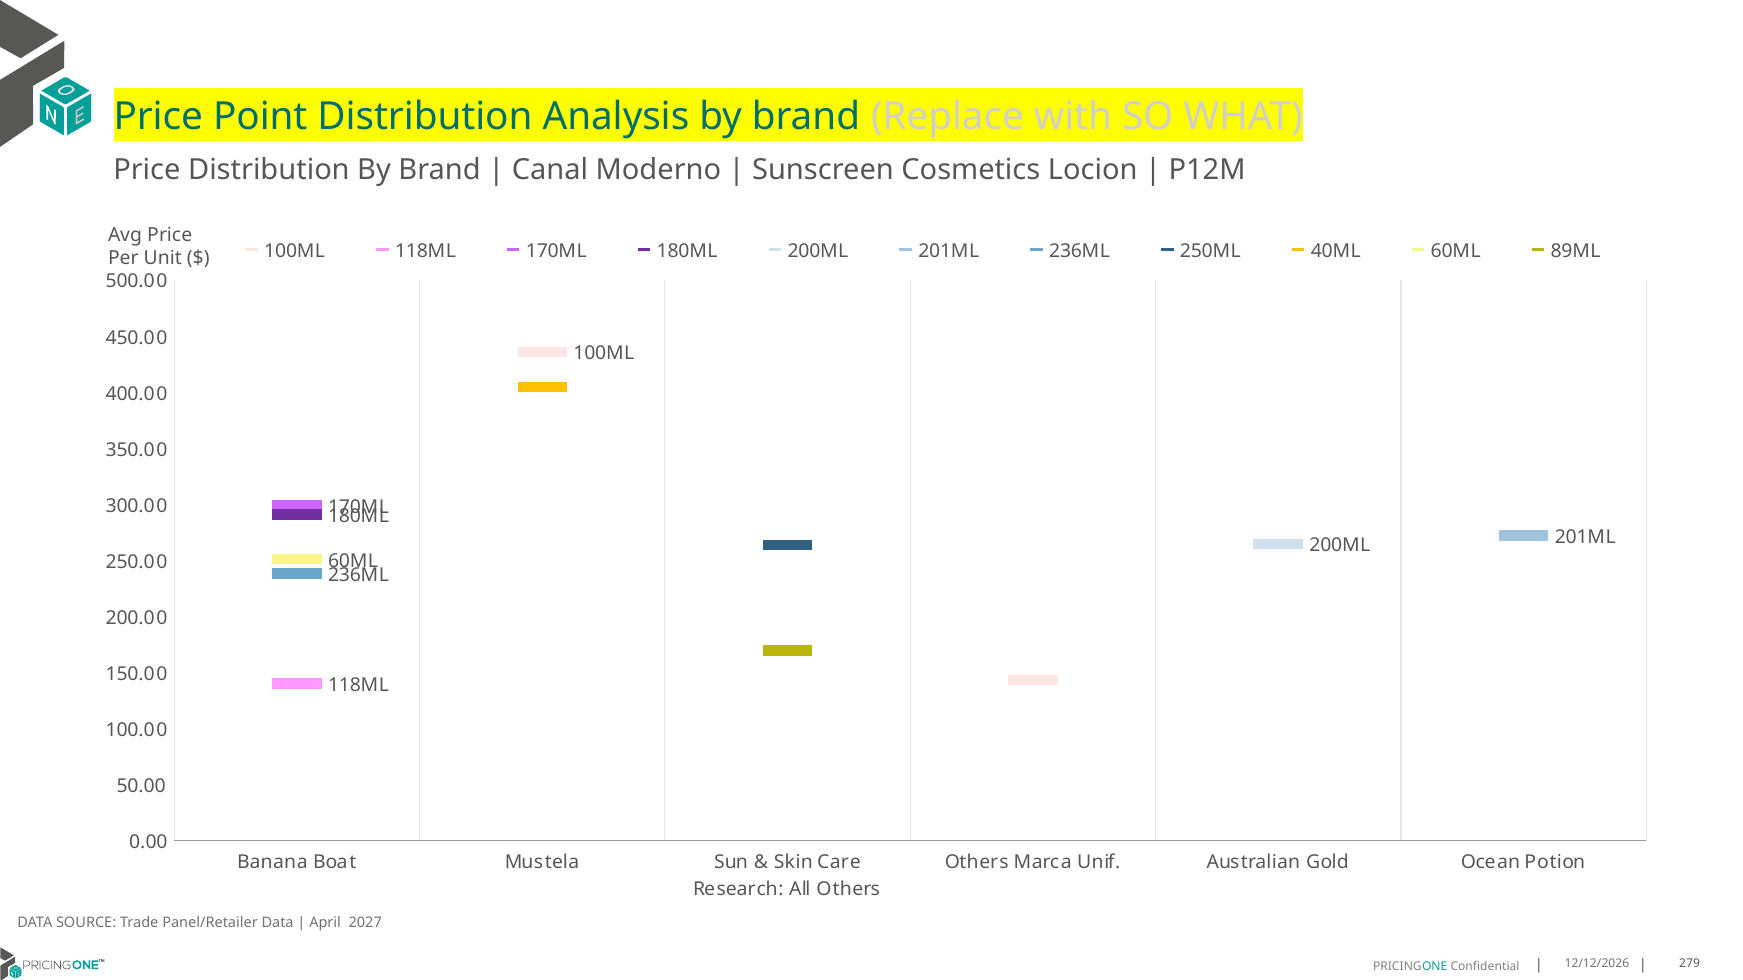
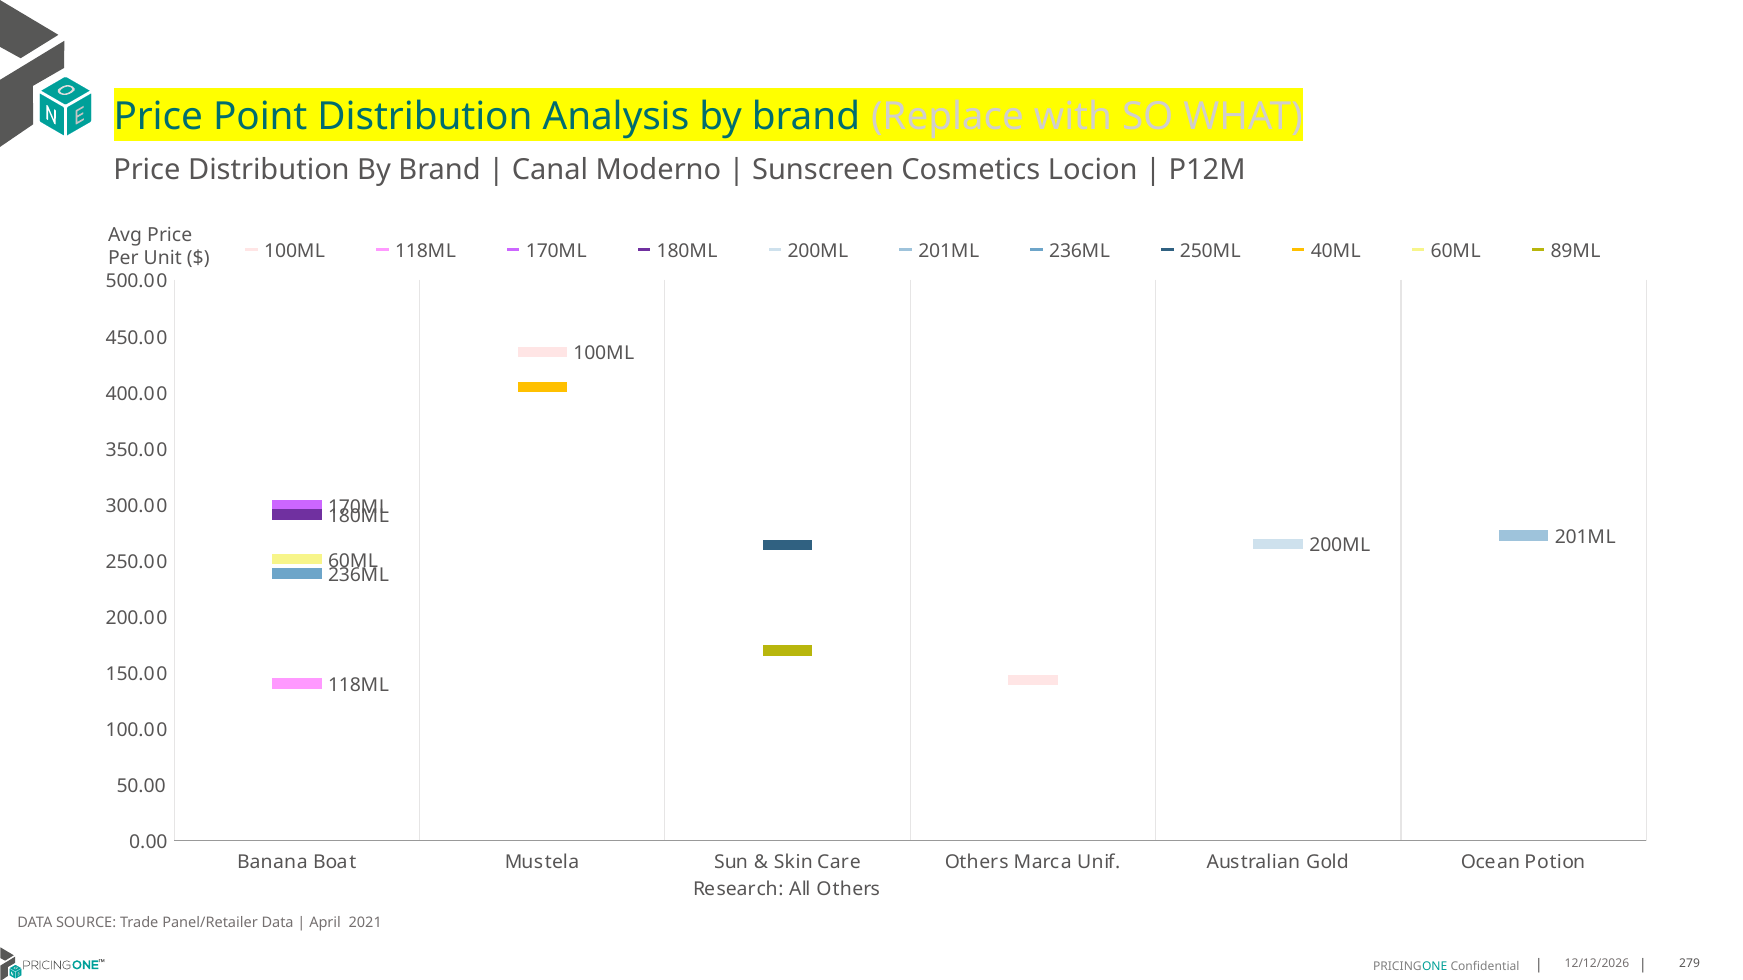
2027: 2027 -> 2021 (365, 923)
